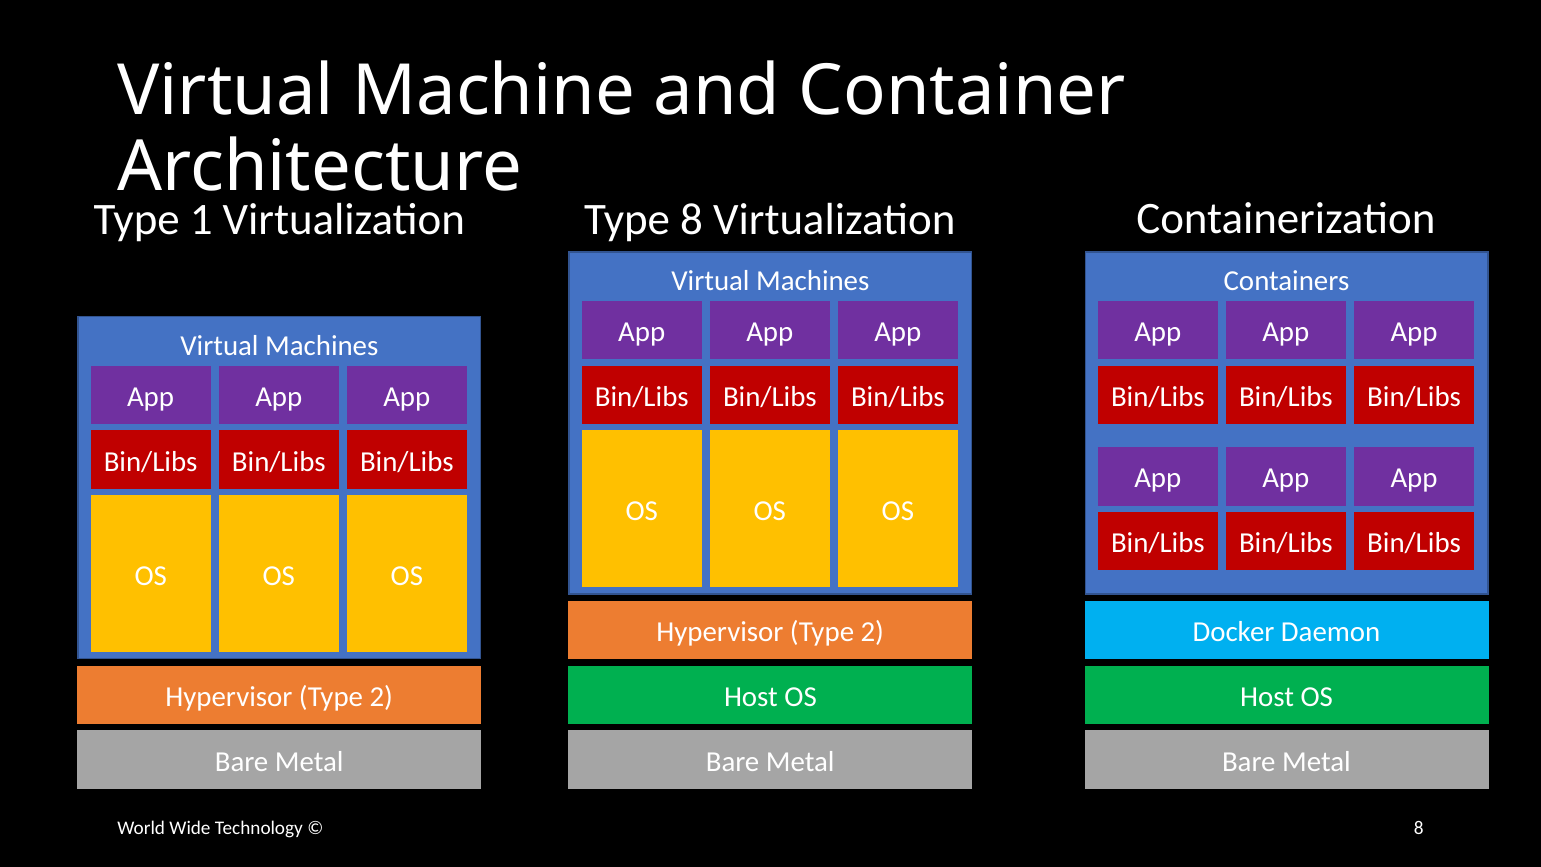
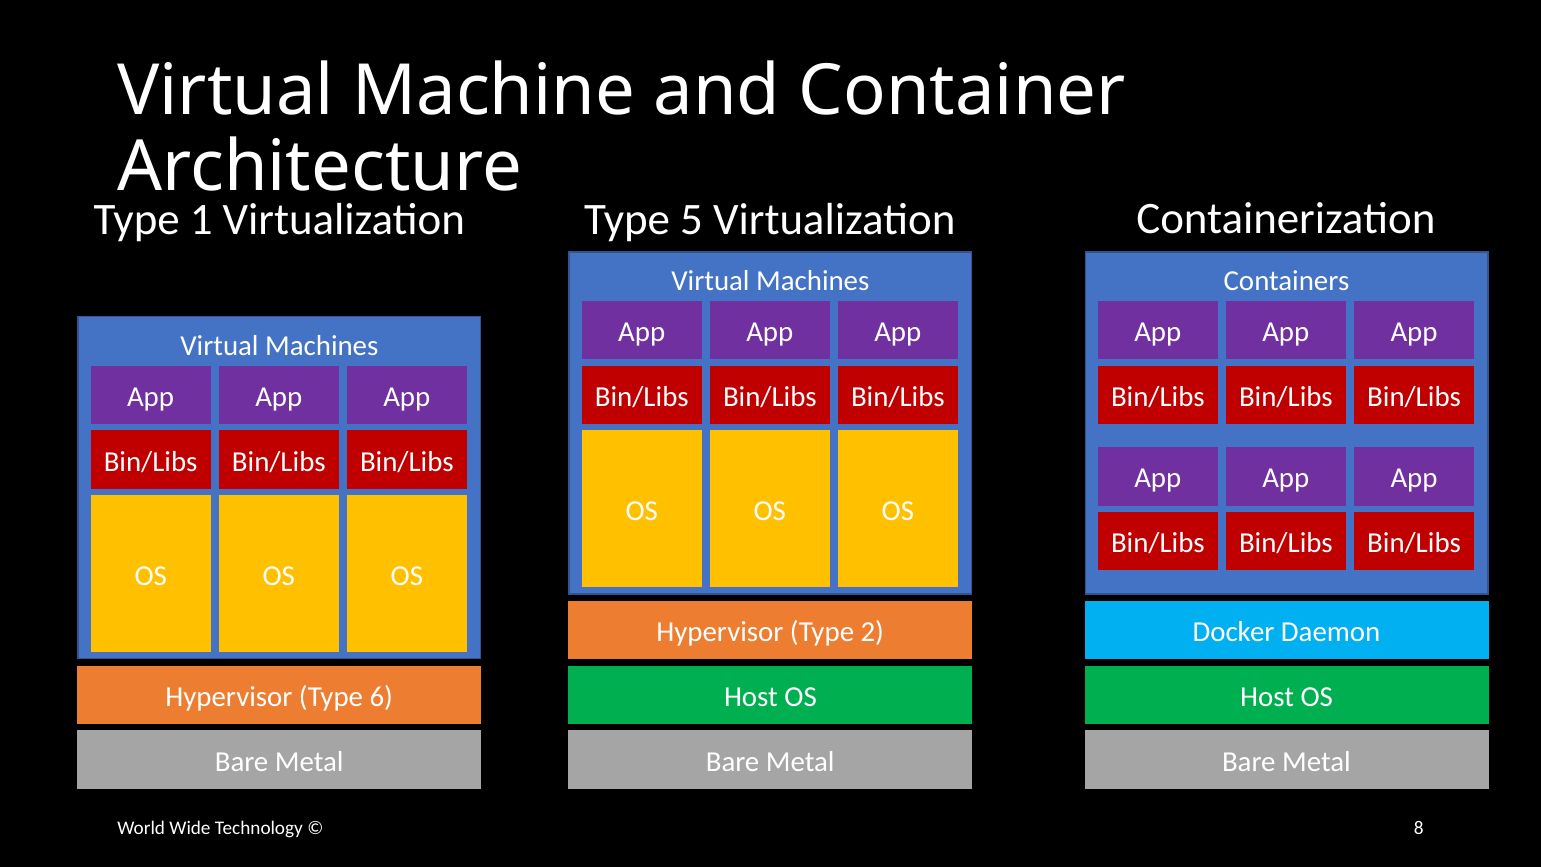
Type 8: 8 -> 5 (692, 219)
2: 2 -> 6 (381, 697)
